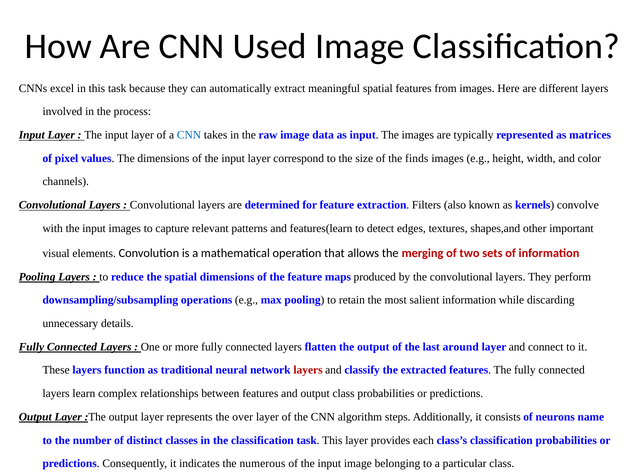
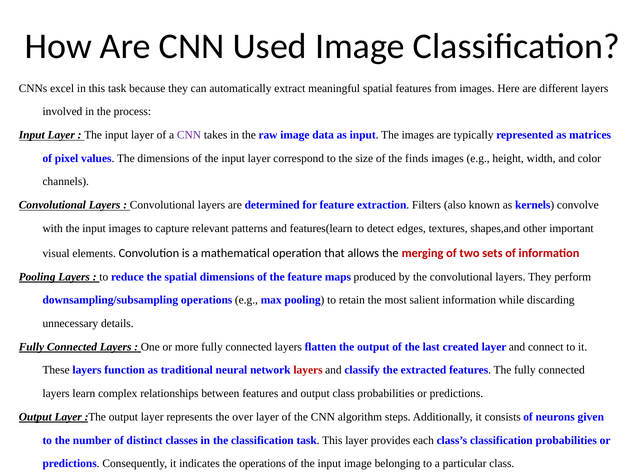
CNN colour: blue -> purple (189, 135)
around: around -> created (461, 347)
name: name -> given (591, 417)
the numerous: numerous -> operations (263, 463)
